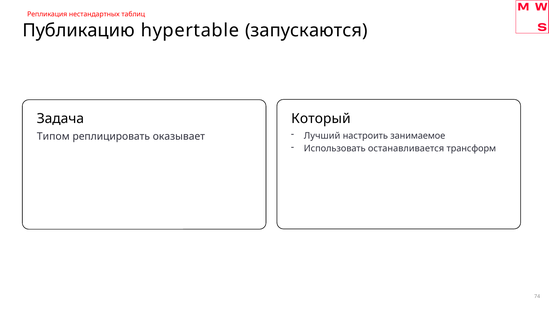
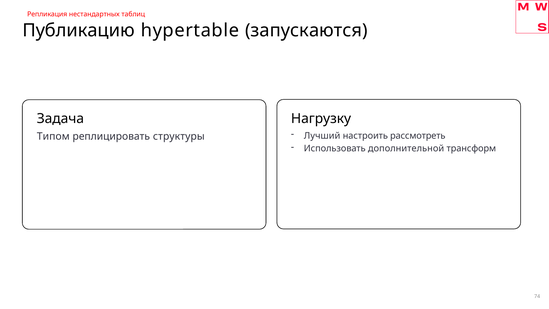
Который: Который -> Нагрузку (321, 119)
оказывает: оказывает -> структуры (179, 136)
занимаемое: занимаемое -> рассмотреть (418, 136)
останавливается: останавливается -> дополнительной (406, 149)
